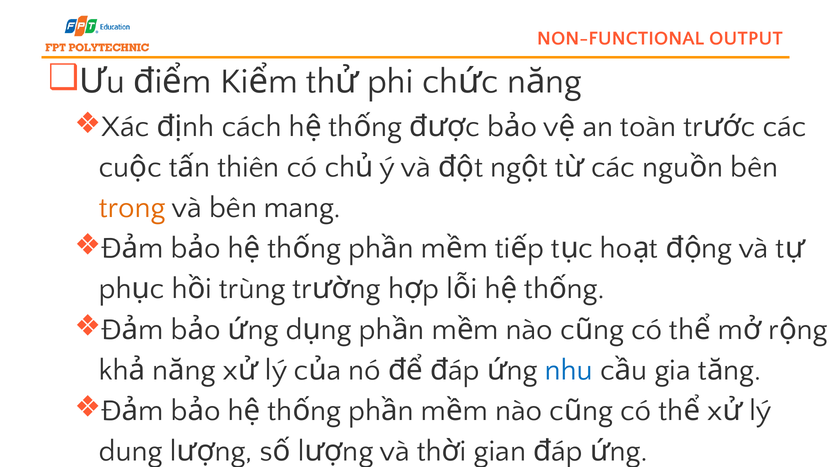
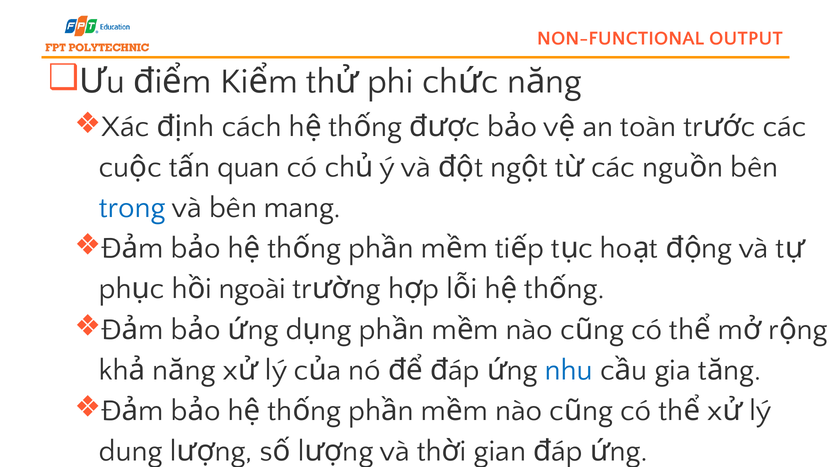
thiên: thiên -> quan (248, 167)
trong colour: orange -> blue (132, 208)
trùng: trùng -> ngoài (252, 289)
